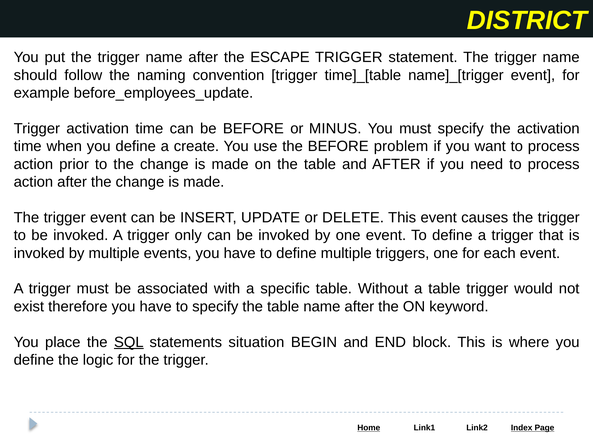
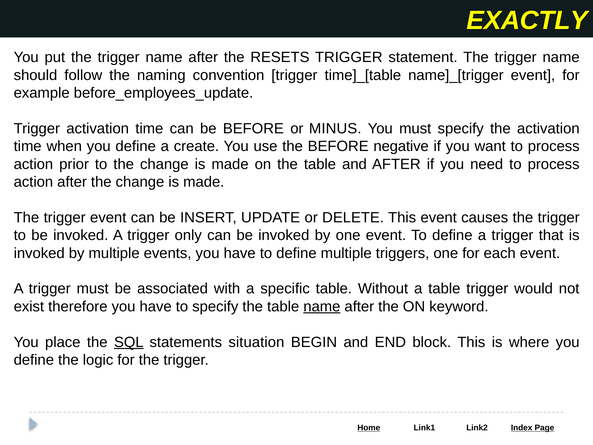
DISTRICT: DISTRICT -> EXACTLY (527, 21)
ESCAPE: ESCAPE -> RESETS (280, 57)
problem: problem -> negative (401, 146)
name underline: none -> present (322, 306)
